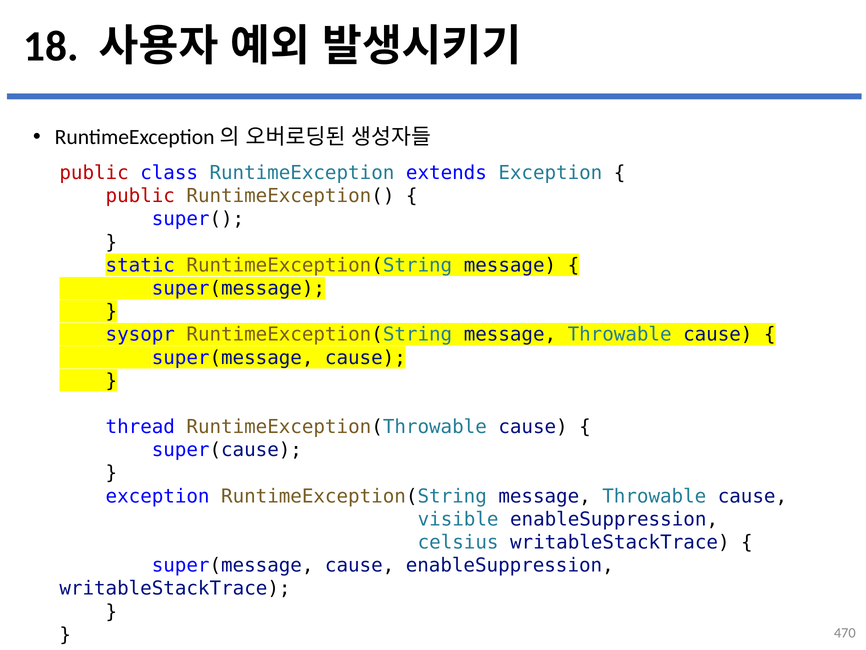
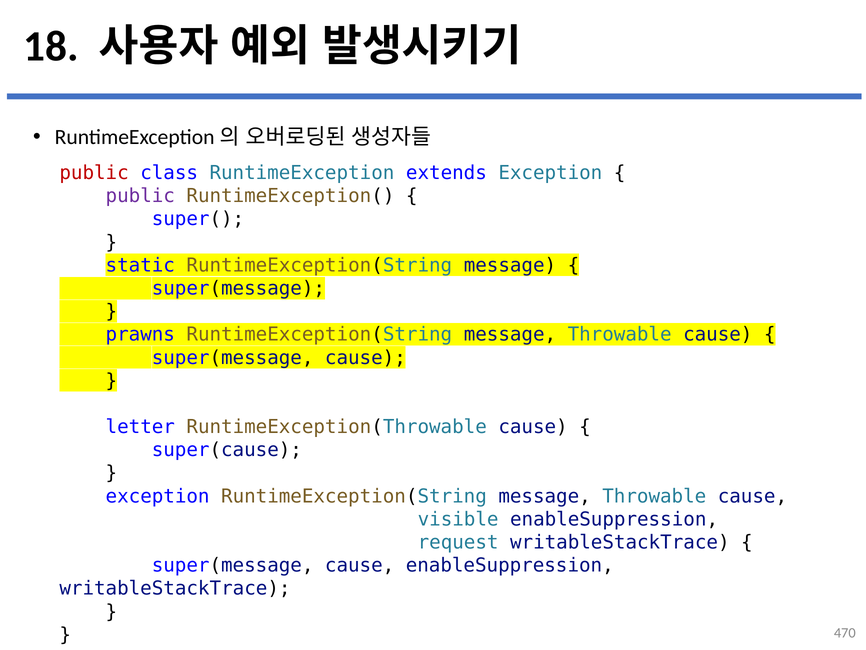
public colour: red -> purple (140, 196)
sysopr: sysopr -> prawns (140, 334)
thread: thread -> letter (140, 427)
celsius: celsius -> request (458, 542)
